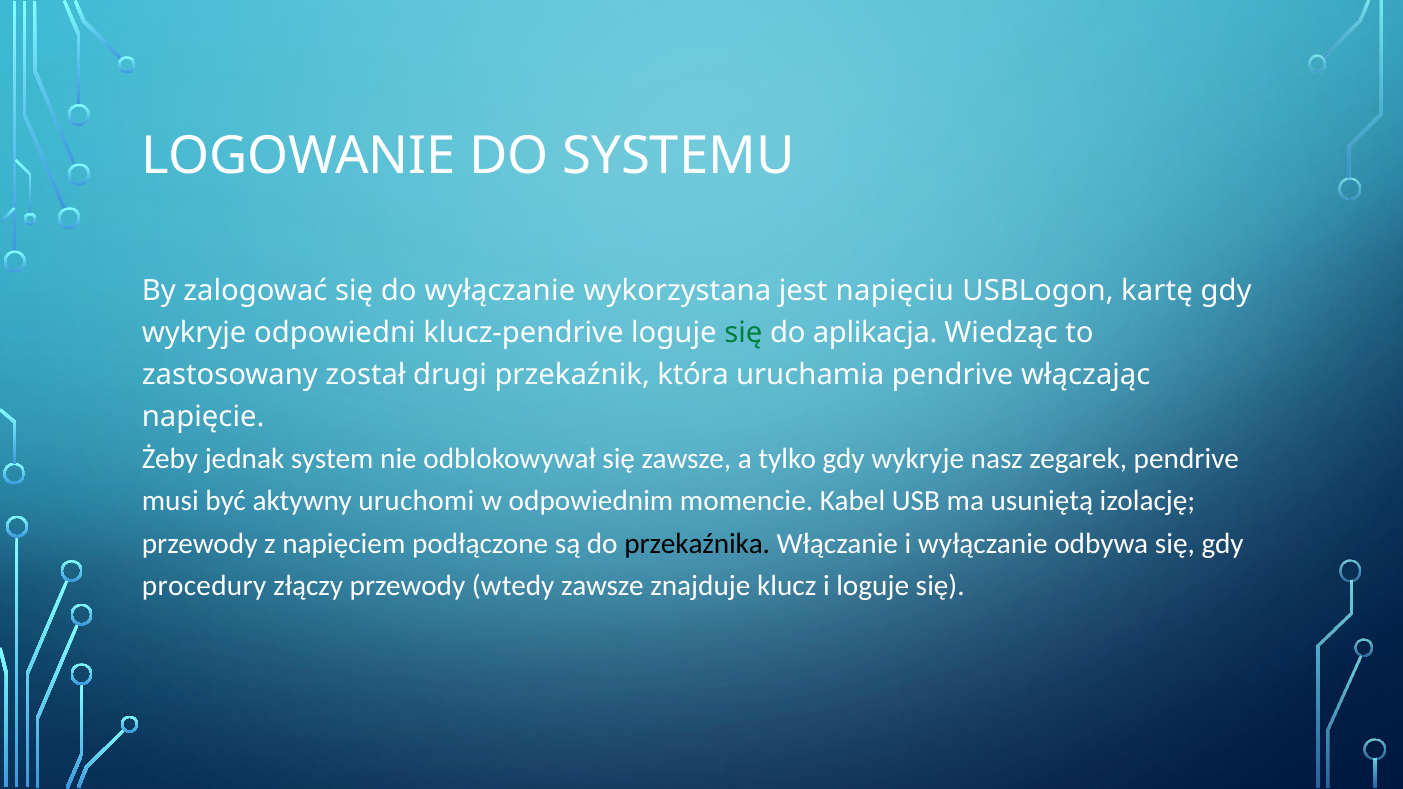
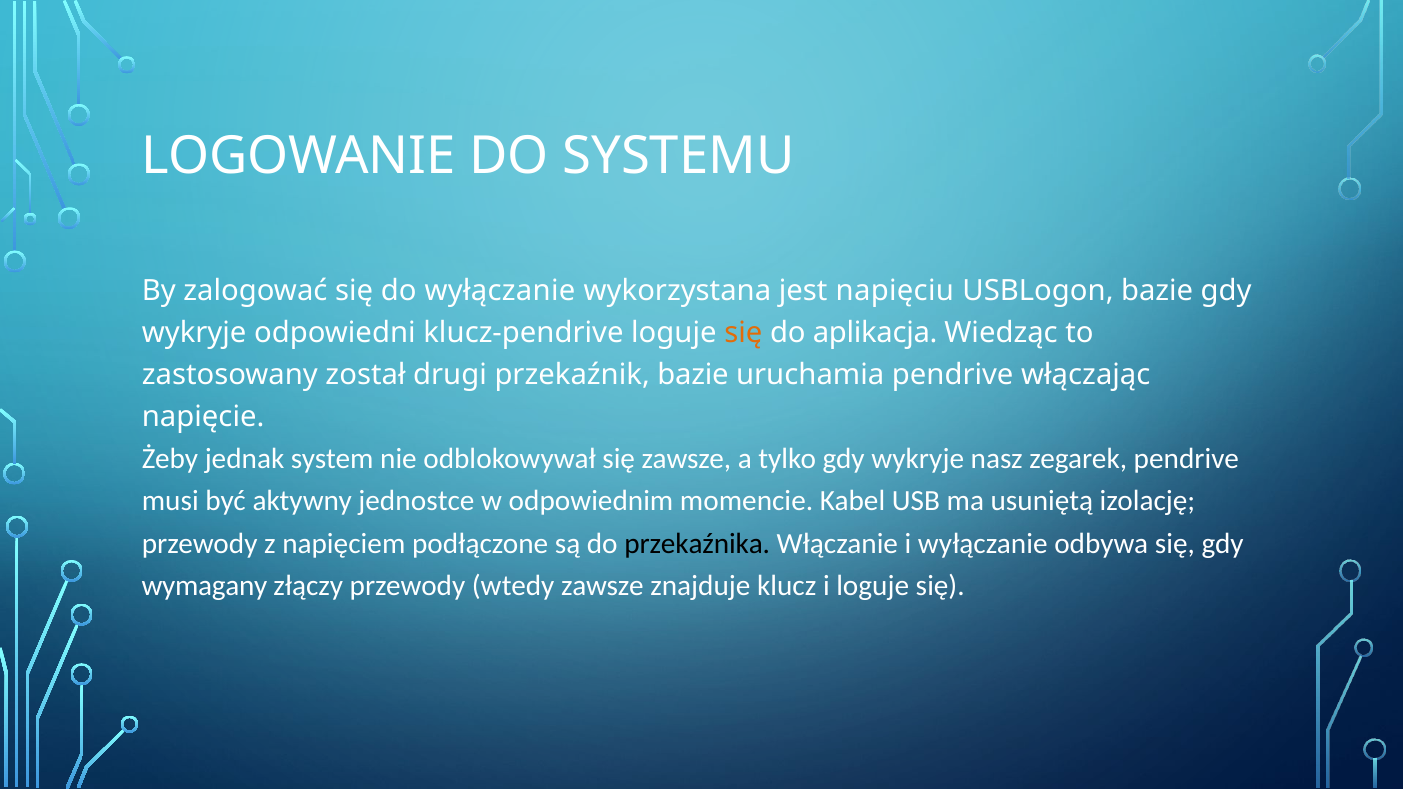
USBLogon kartę: kartę -> bazie (1157, 291)
się colour: green -> orange (743, 333)
przekaźnik która: która -> bazie (693, 375)
uruchomi: uruchomi -> jednostce (416, 501)
procedury: procedury -> wymagany (204, 586)
